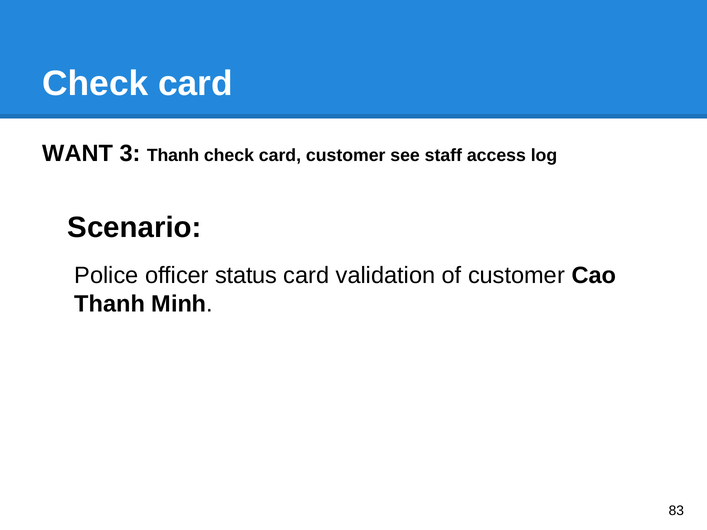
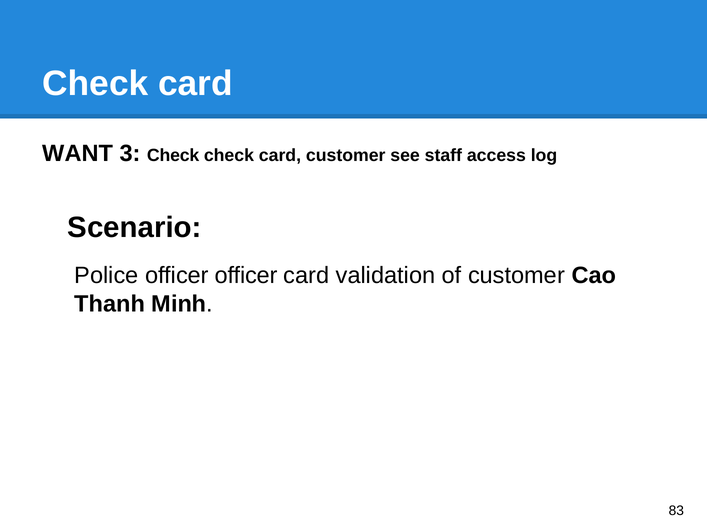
3 Thanh: Thanh -> Check (173, 155)
officer status: status -> officer (246, 276)
